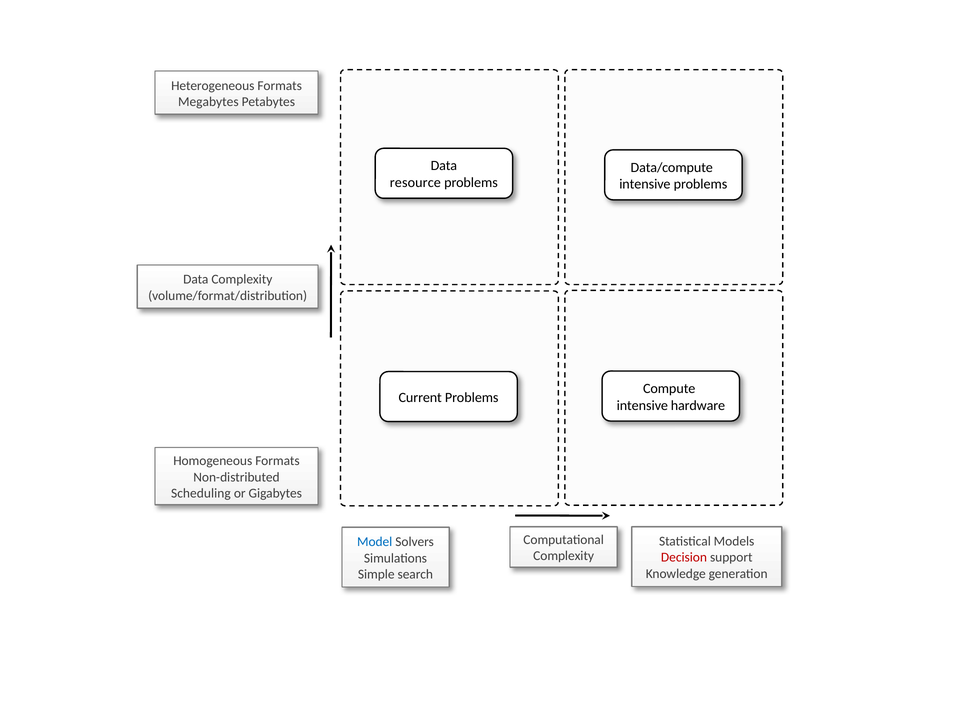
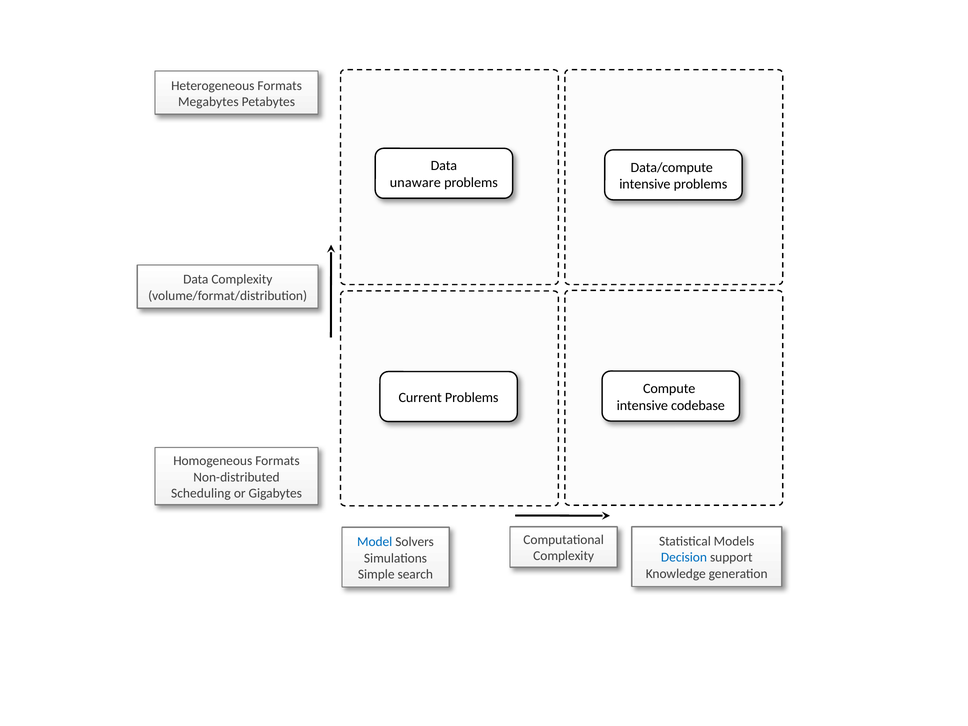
resource: resource -> unaware (415, 183)
hardware: hardware -> codebase (698, 405)
Decision colour: red -> blue (684, 558)
